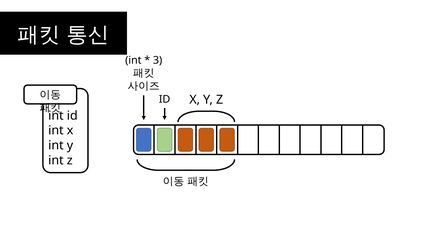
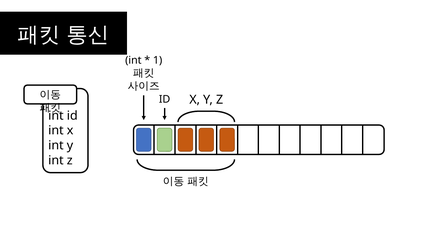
3: 3 -> 1 (158, 60)
